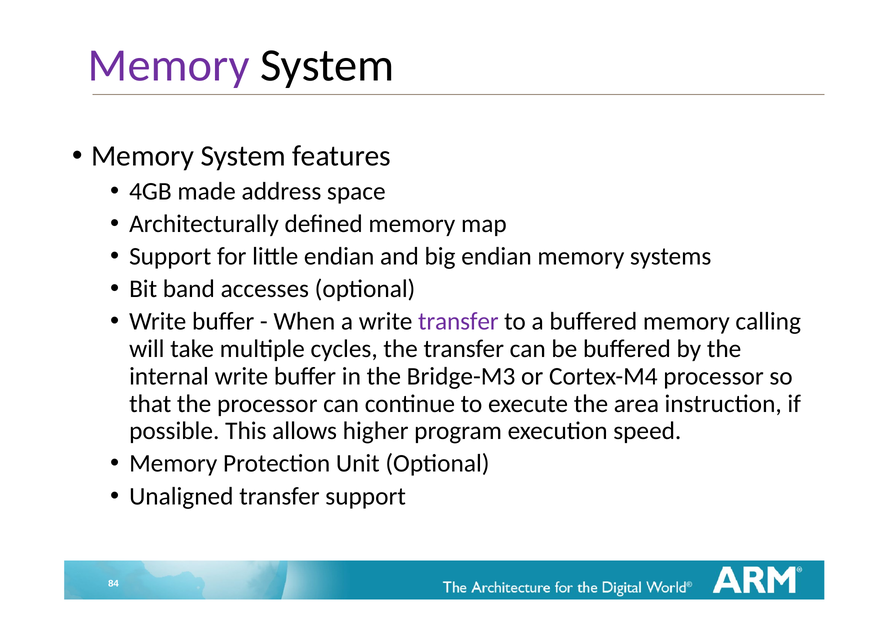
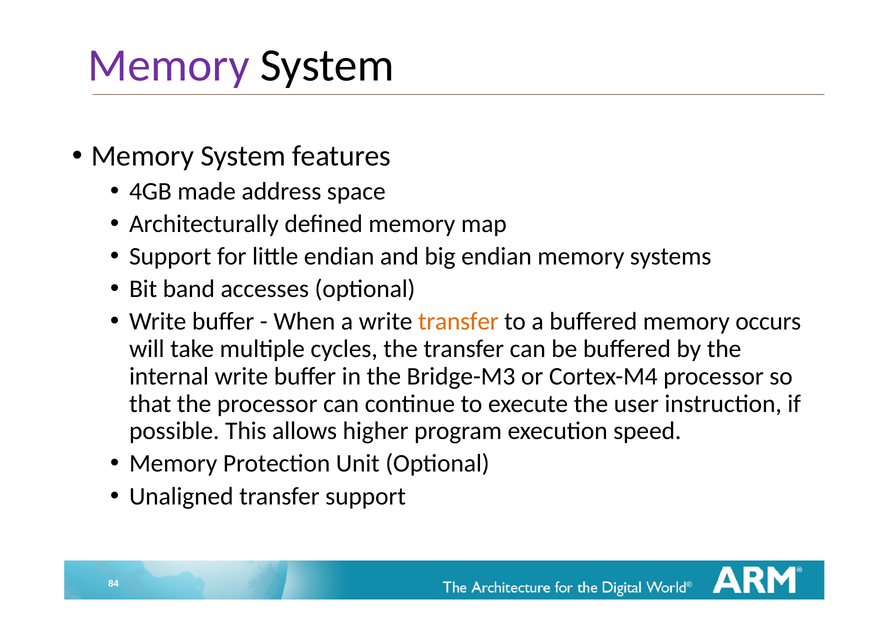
transfer colour: purple -> orange (458, 322)
calling: calling -> occurs (768, 322)
area: area -> user (636, 404)
